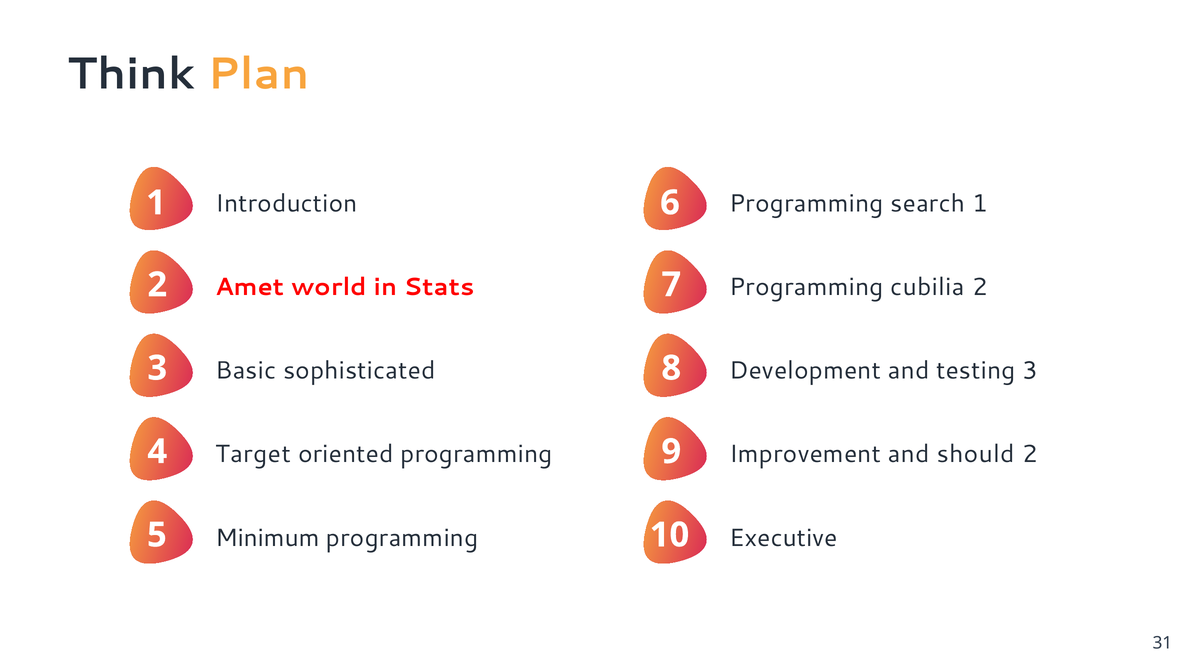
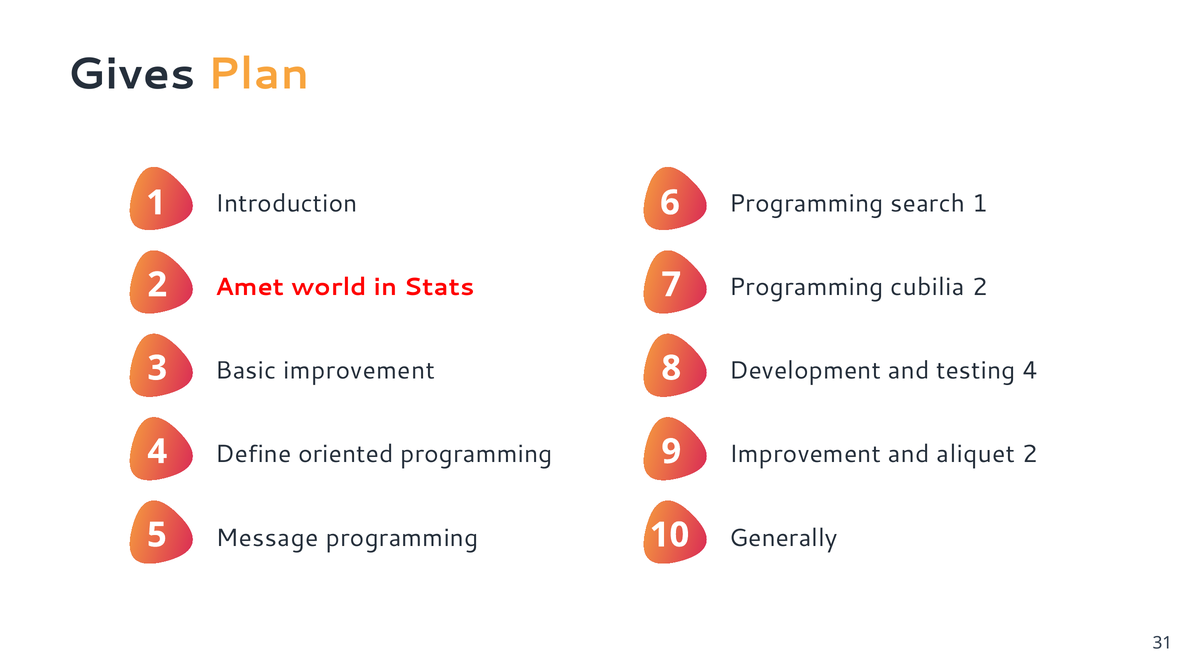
Think: Think -> Gives (131, 74)
Basic sophisticated: sophisticated -> improvement (359, 370)
testing 3: 3 -> 4 (1030, 370)
Target: Target -> Define (253, 454)
should: should -> aliquet (976, 454)
Minimum: Minimum -> Message (267, 537)
Executive: Executive -> Generally (783, 537)
